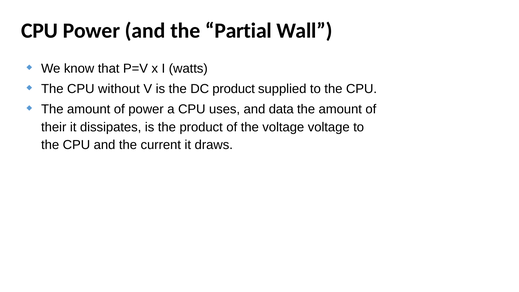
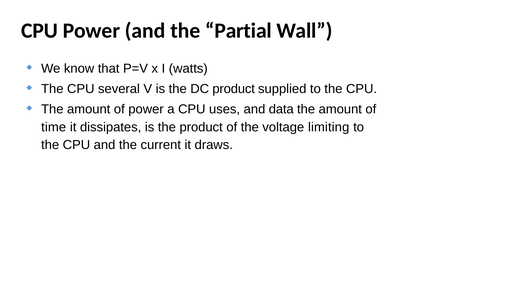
without: without -> several (119, 89)
their: their -> time (54, 127)
voltage voltage: voltage -> limiting (329, 127)
